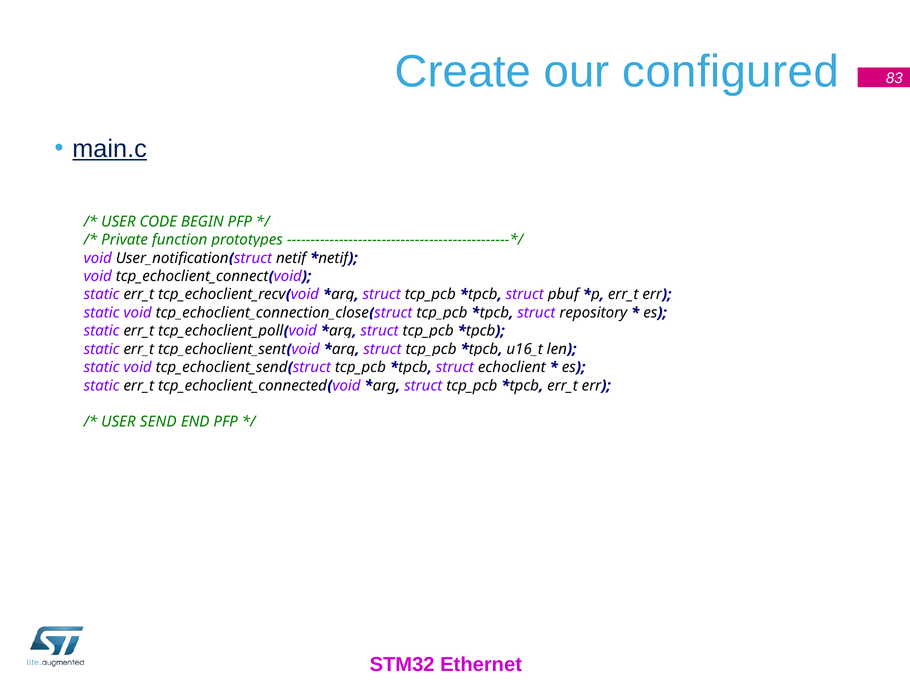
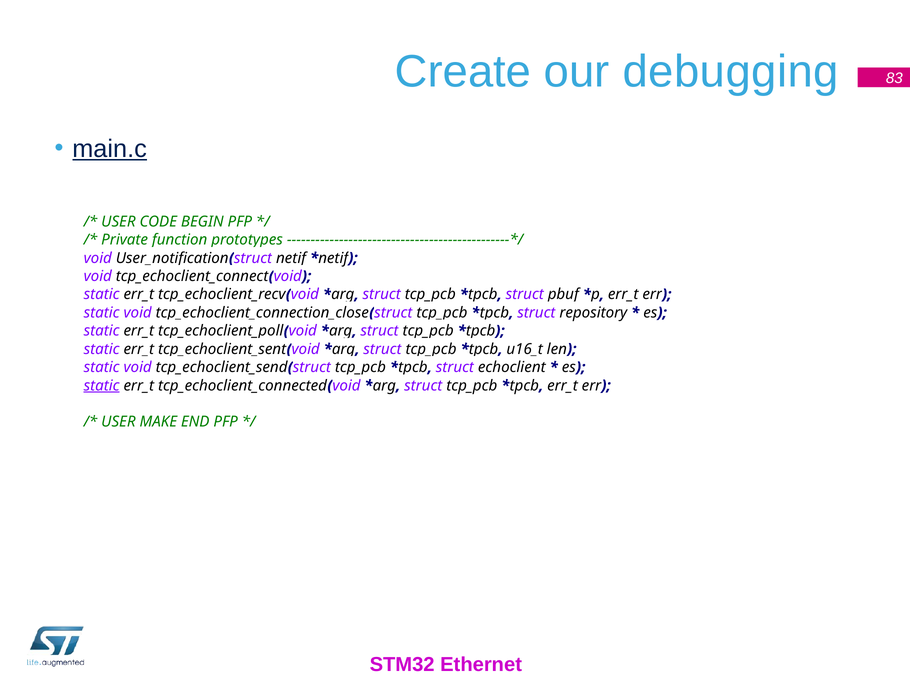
configured: configured -> debugging (731, 72)
static underline: none -> present (102, 385)
SEND: SEND -> MAKE (158, 422)
